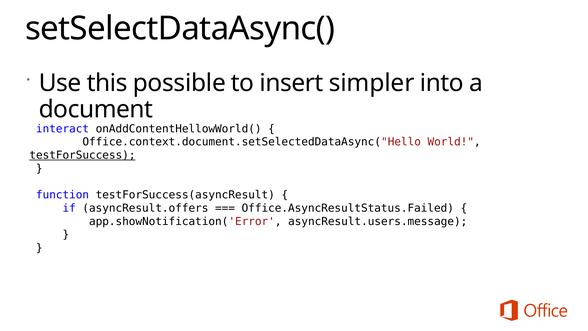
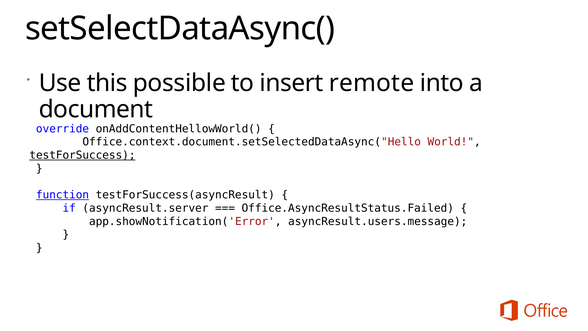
simpler: simpler -> remote (371, 83)
interact: interact -> override (63, 129)
function underline: none -> present (63, 195)
asyncResult.offers: asyncResult.offers -> asyncResult.server (145, 208)
